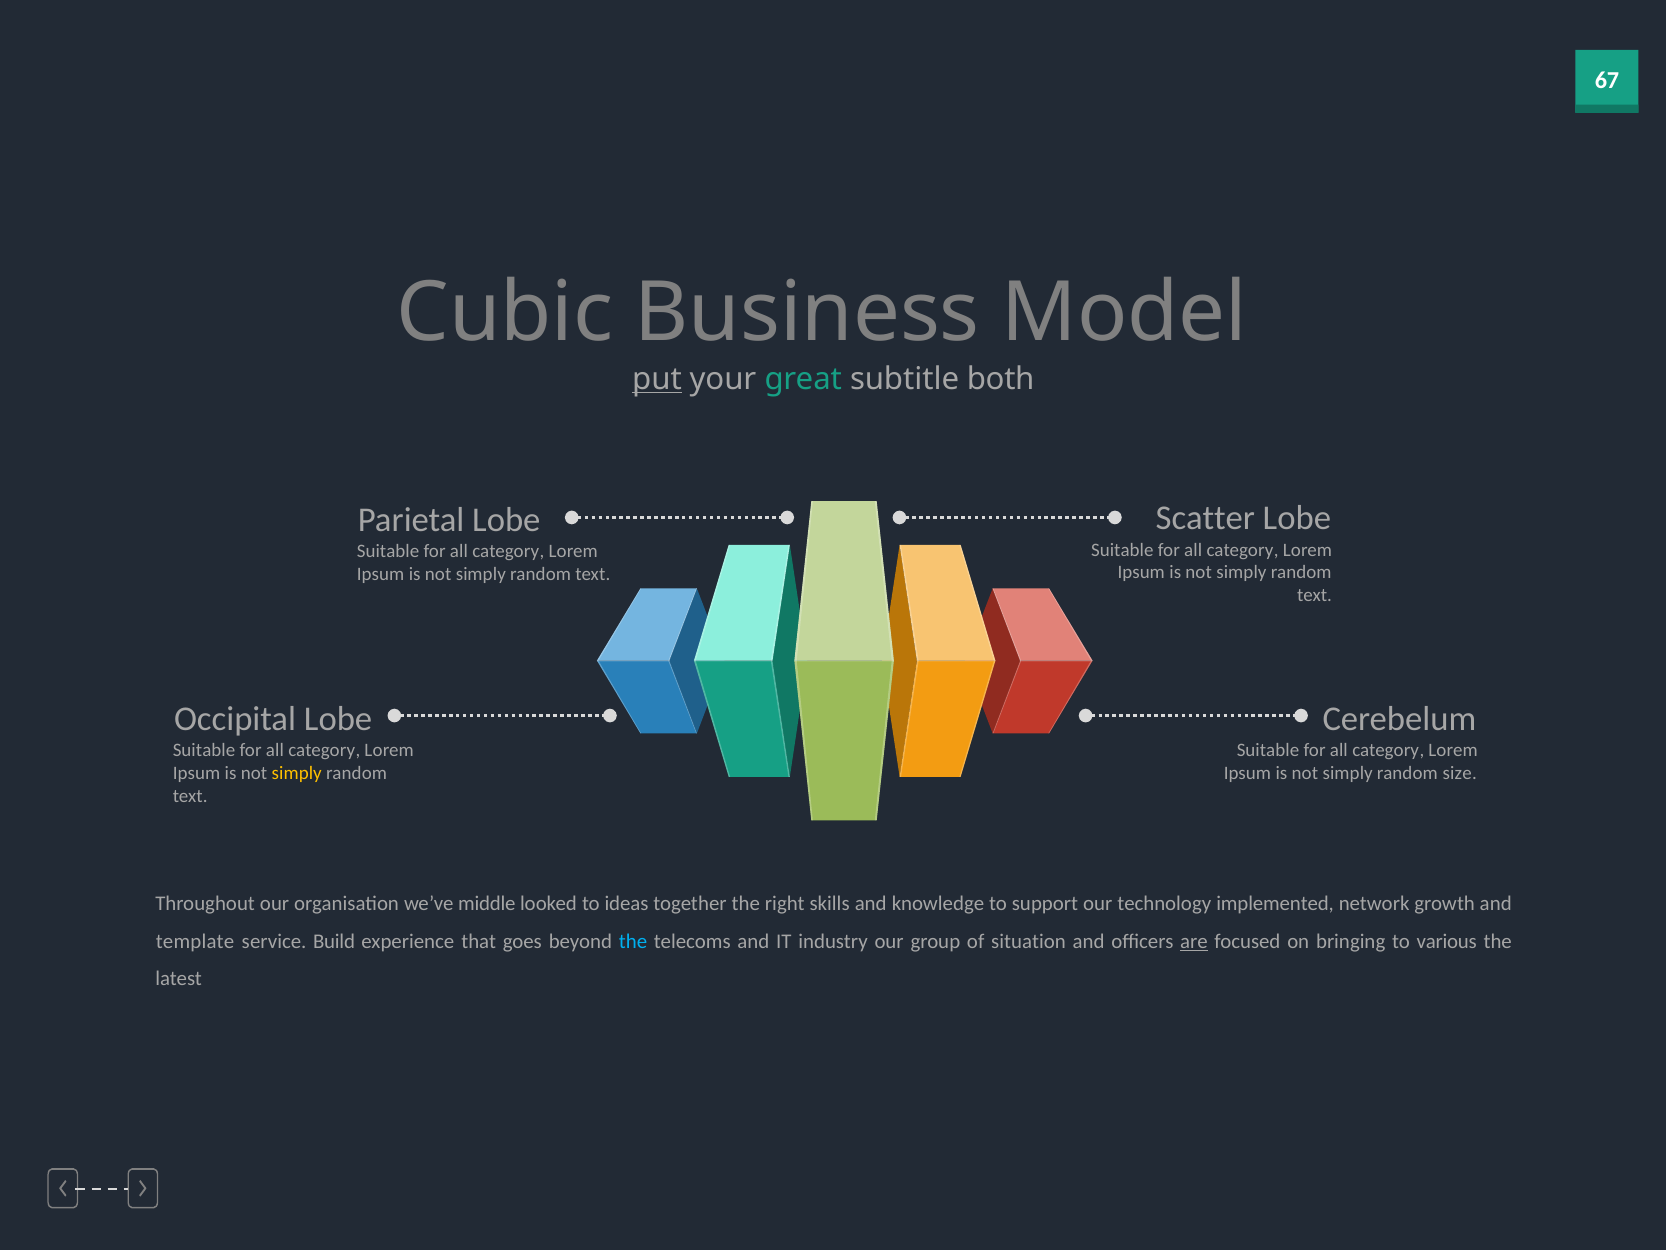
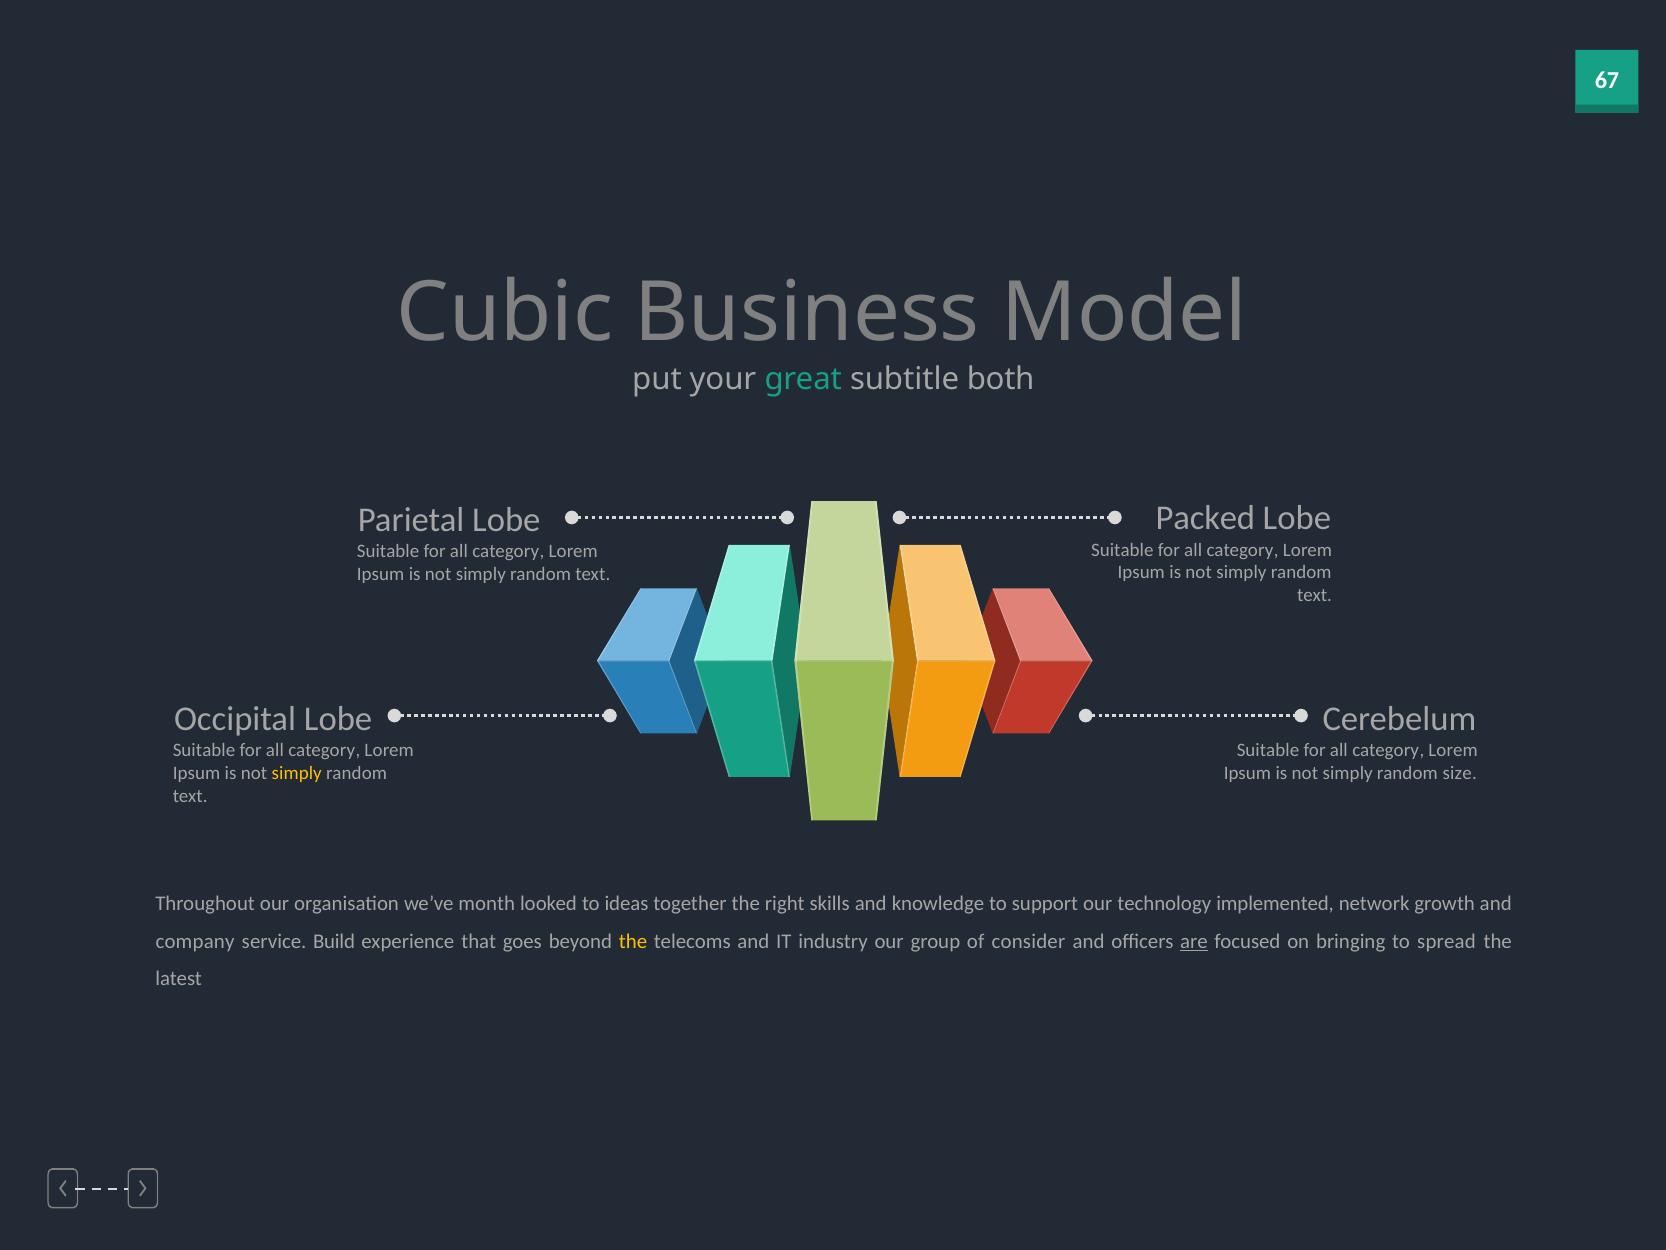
put underline: present -> none (657, 379)
Scatter: Scatter -> Packed (1205, 518)
middle: middle -> month (487, 903)
template: template -> company (195, 941)
the colour: light blue -> yellow (633, 941)
situation: situation -> consider (1028, 941)
various: various -> spread (1447, 941)
